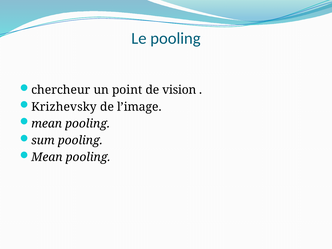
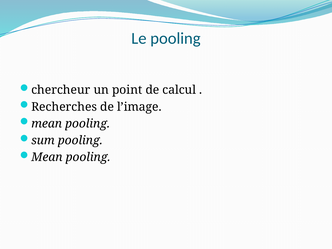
vision: vision -> calcul (179, 90)
Krizhevsky: Krizhevsky -> Recherches (64, 107)
